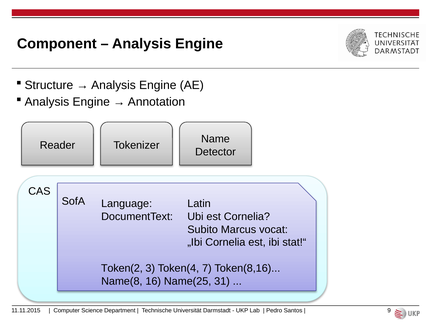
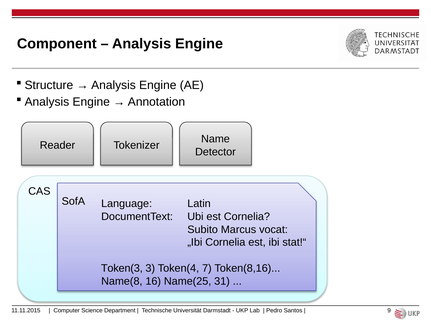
Token(2: Token(2 -> Token(3 (122, 268)
